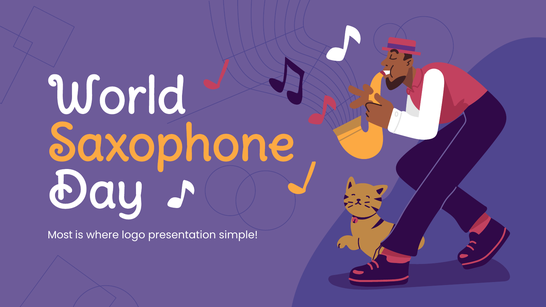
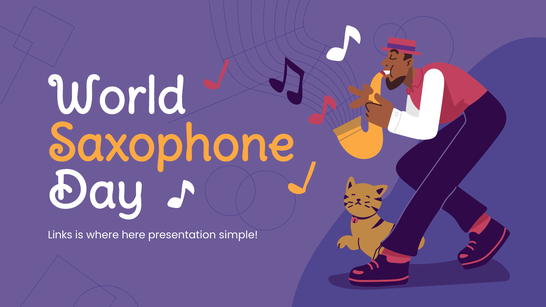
Most: Most -> Links (60, 235)
logo: logo -> here (134, 235)
